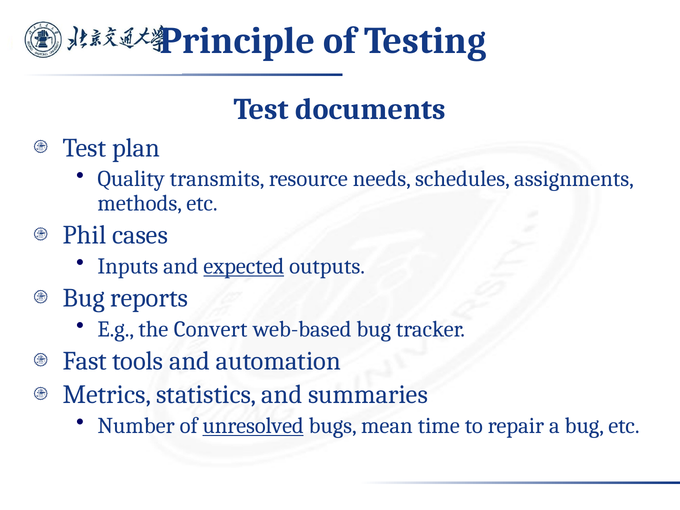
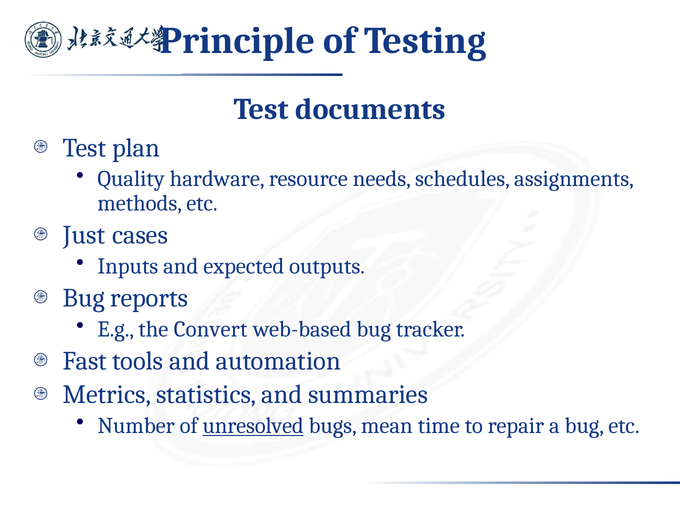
transmits: transmits -> hardware (217, 179)
Phil: Phil -> Just (84, 235)
expected underline: present -> none (244, 266)
